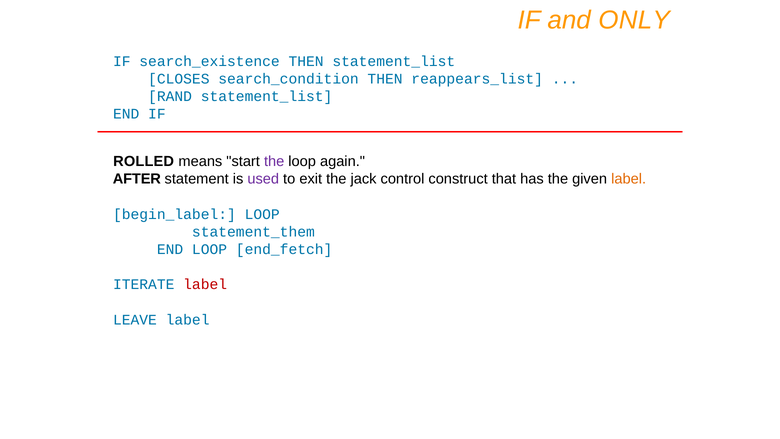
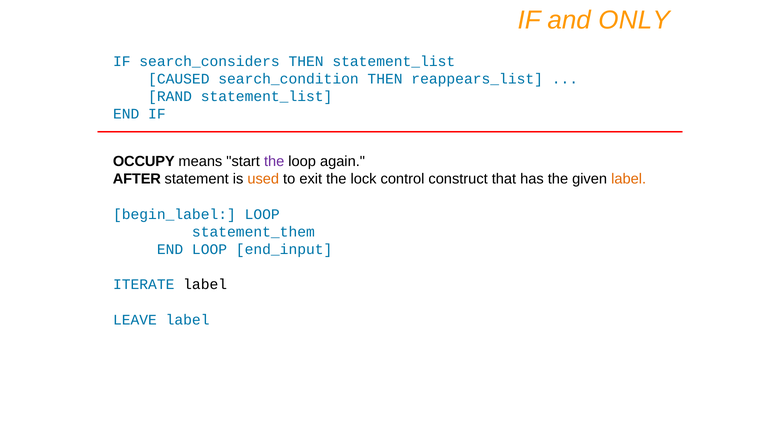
search_existence: search_existence -> search_considers (210, 61)
CLOSES: CLOSES -> CAUSED (179, 79)
ROLLED: ROLLED -> OCCUPY (144, 161)
used colour: purple -> orange (263, 179)
jack: jack -> lock (364, 179)
end_fetch: end_fetch -> end_input (284, 249)
label colour: red -> black (205, 284)
